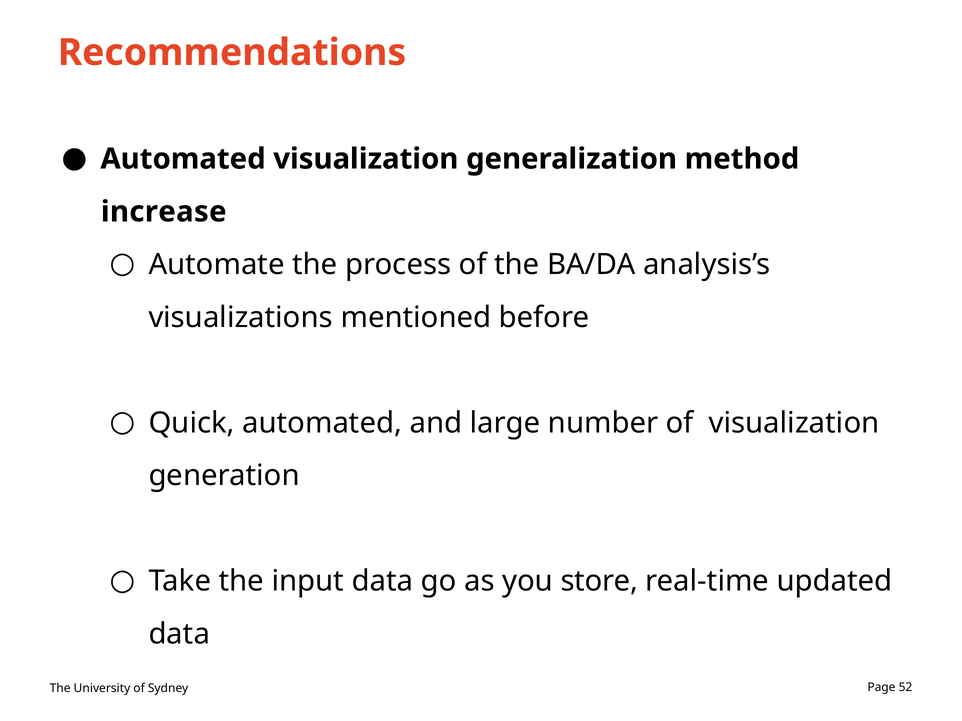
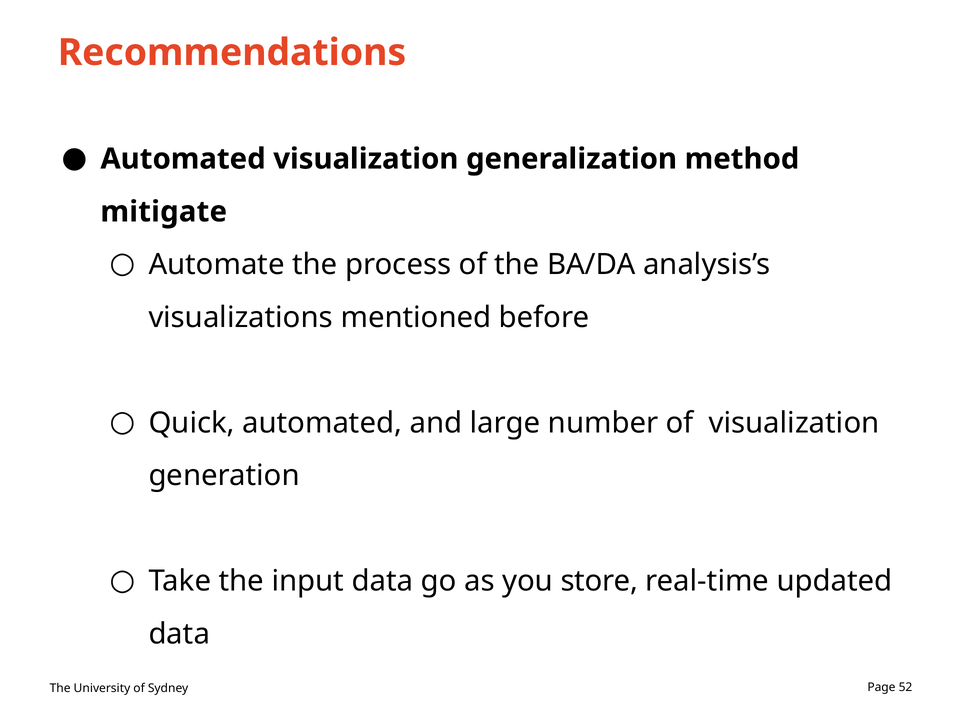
increase: increase -> mitigate (164, 212)
